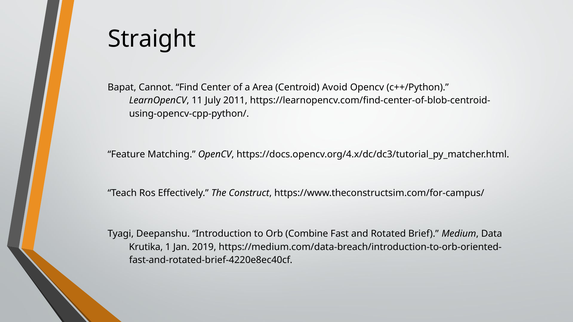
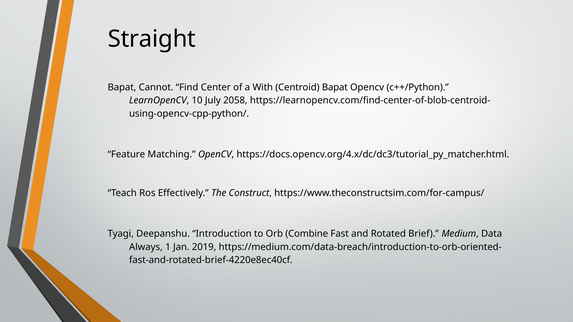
Area: Area -> With (263, 87)
Centroid Avoid: Avoid -> Bapat (335, 87)
11: 11 -> 10 (197, 101)
2011: 2011 -> 2058 (235, 101)
Krutika: Krutika -> Always (146, 247)
